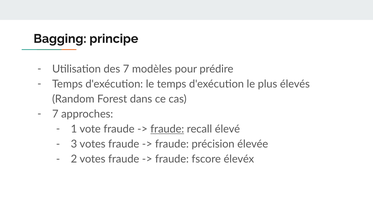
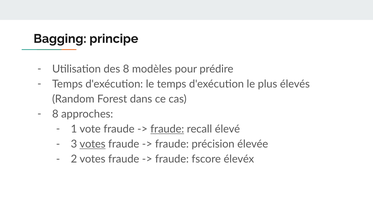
des 7: 7 -> 8 (126, 69)
7: 7 -> 8 (55, 114)
votes underline: none -> present (93, 144)
